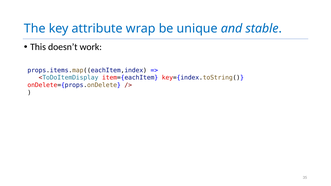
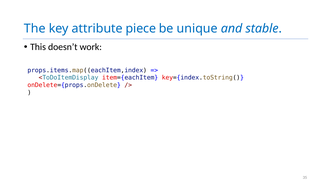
wrap: wrap -> piece (141, 28)
